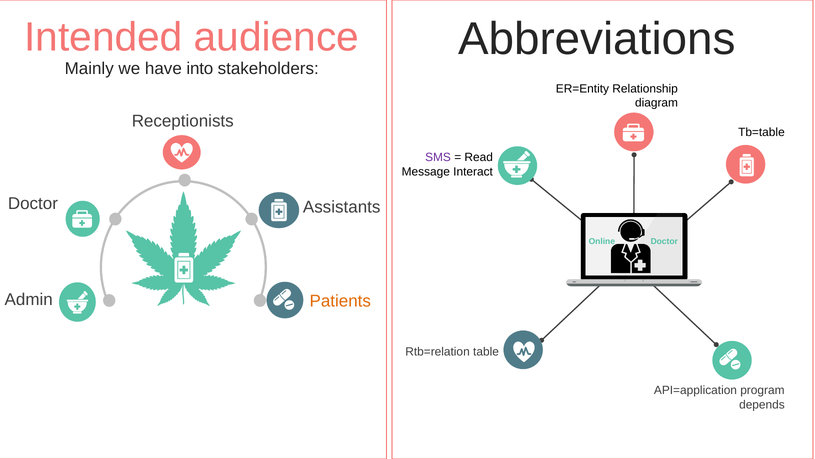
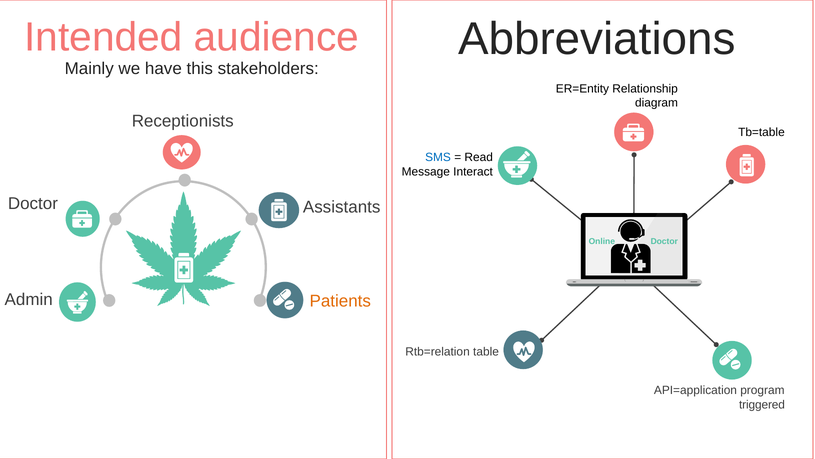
into: into -> this (200, 68)
SMS colour: purple -> blue (438, 157)
depends: depends -> triggered (762, 404)
